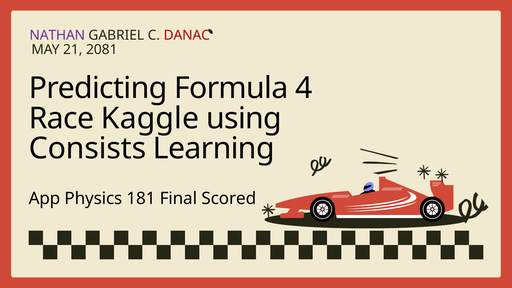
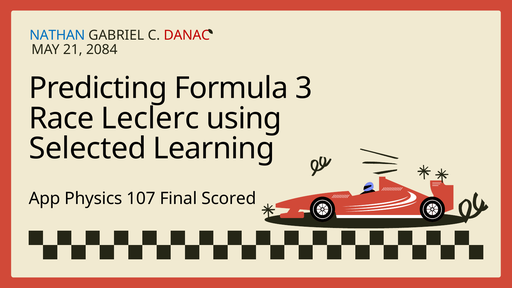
NATHAN colour: purple -> blue (57, 35)
2081: 2081 -> 2084 (102, 50)
4: 4 -> 3 (304, 88)
Kaggle: Kaggle -> Leclerc (150, 118)
Consists: Consists -> Selected (88, 149)
181: 181 -> 107 (141, 199)
